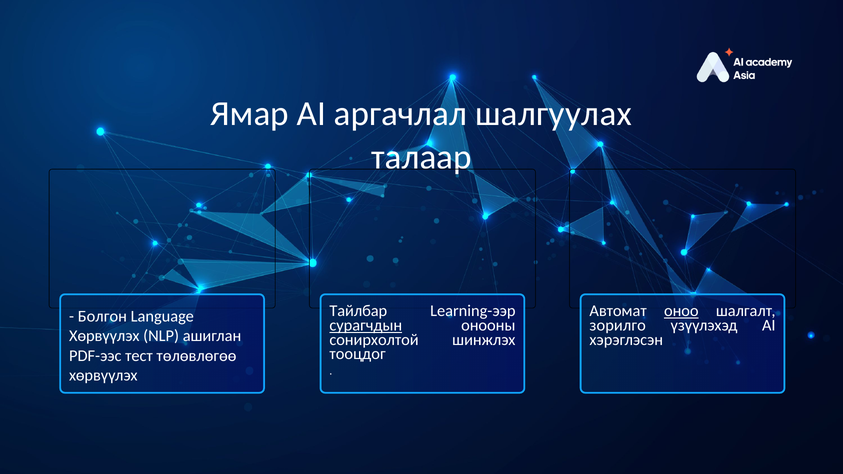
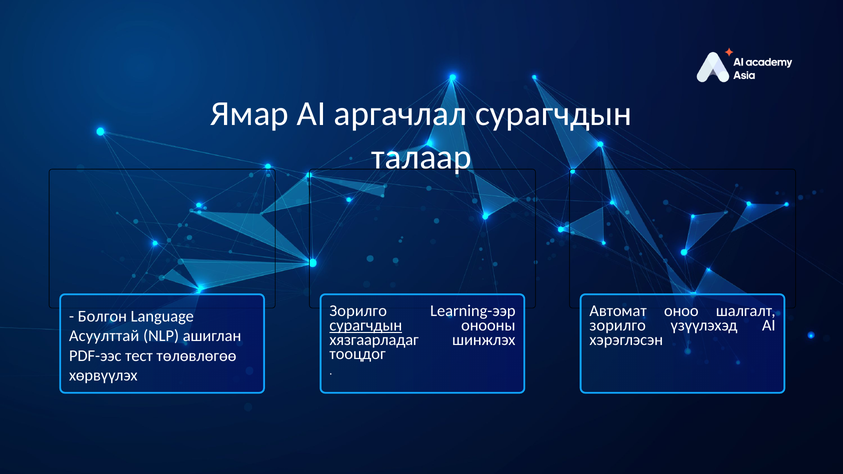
аргачлал шалгуулах: шалгуулах -> сурагчдын (554, 114)
Тайлбар: Тайлбар -> Зорилго (358, 311)
оноо underline: present -> none (681, 311)
Хөрвүүлэх: Хөрвүүлэх -> Асуулттай (104, 336)
сонирхолтой: сонирхолтой -> хязгаарладаг (374, 340)
